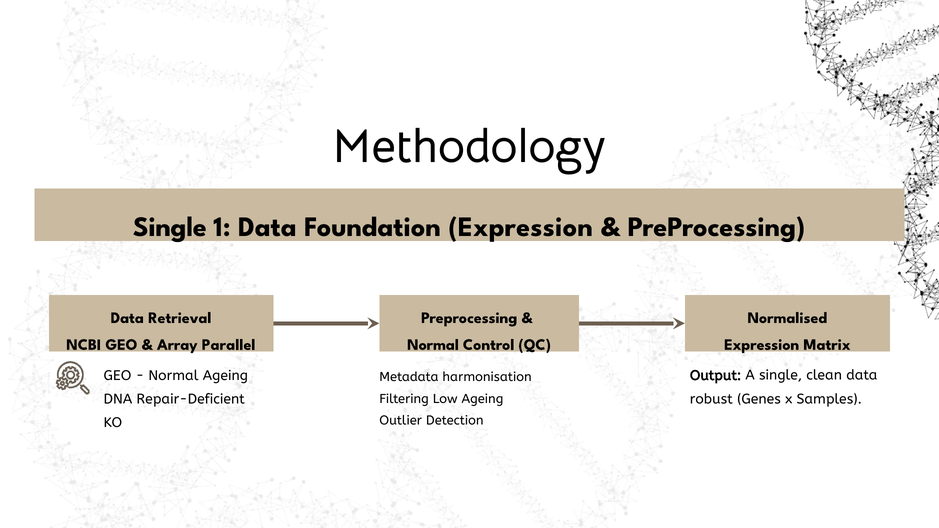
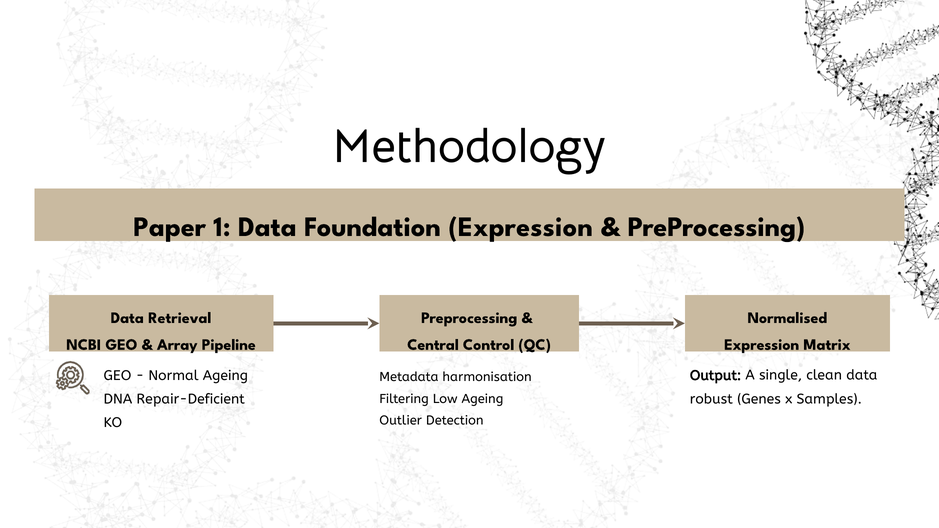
Single: Single -> Paper (170, 227)
Parallel: Parallel -> Pipeline (229, 345)
Normal: Normal -> Central (433, 345)
